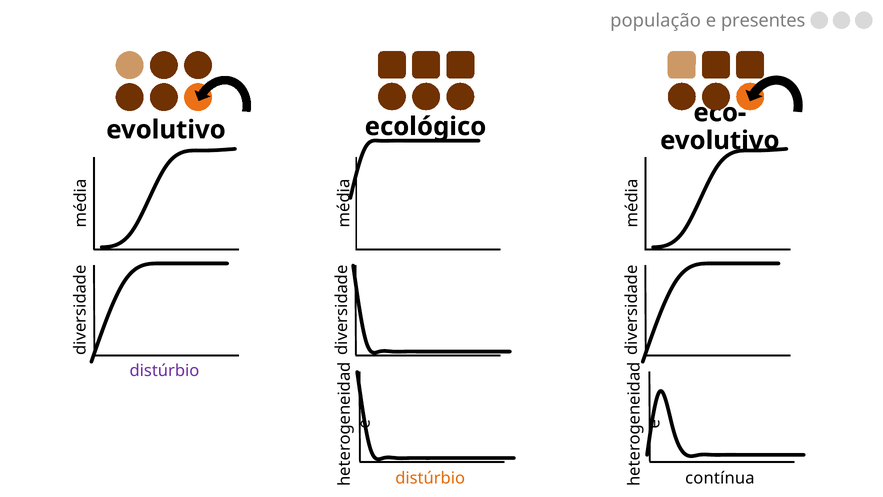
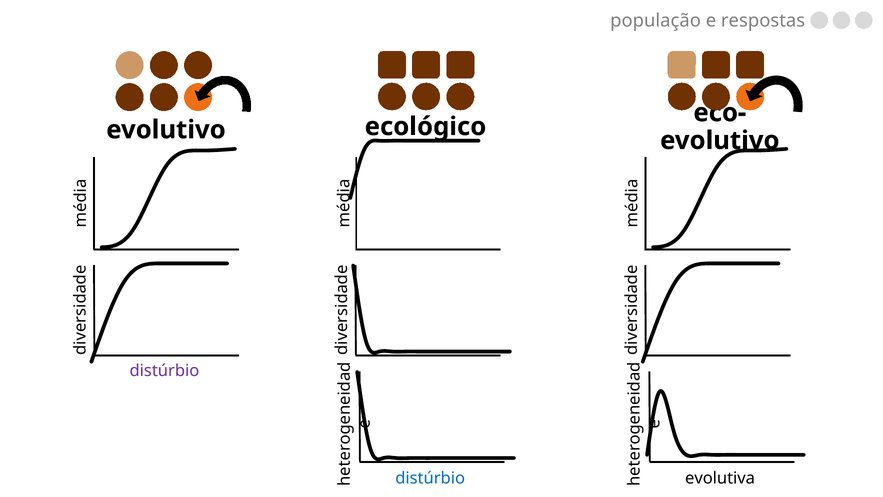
presentes: presentes -> respostas (763, 21)
distúrbio colour: orange -> blue (430, 478)
contínua: contínua -> evolutiva (720, 478)
